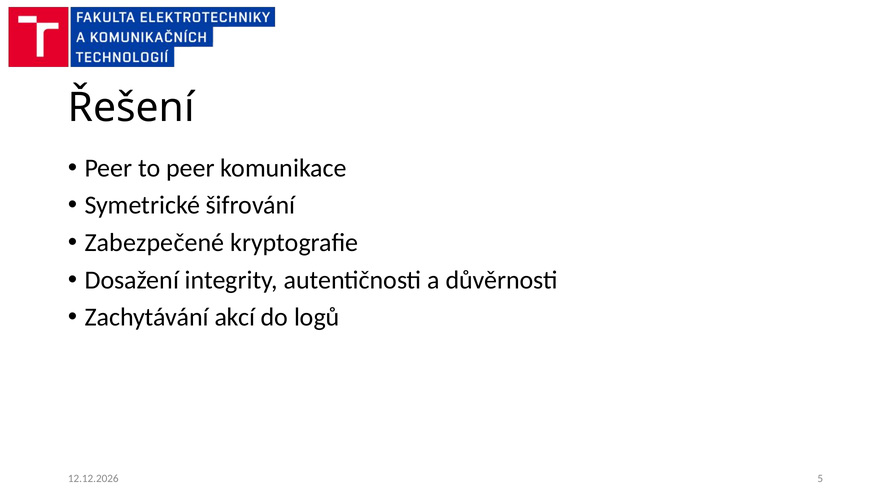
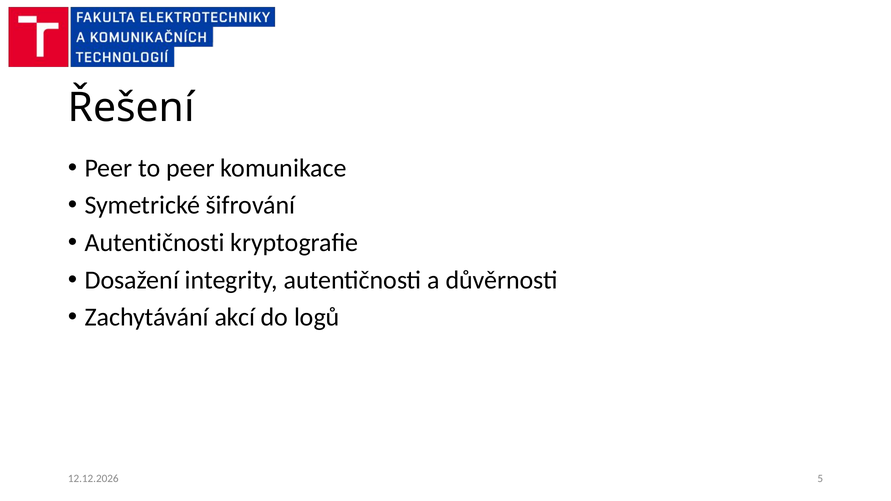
Zabezpečené: Zabezpečené -> Autentičnosti (155, 243)
